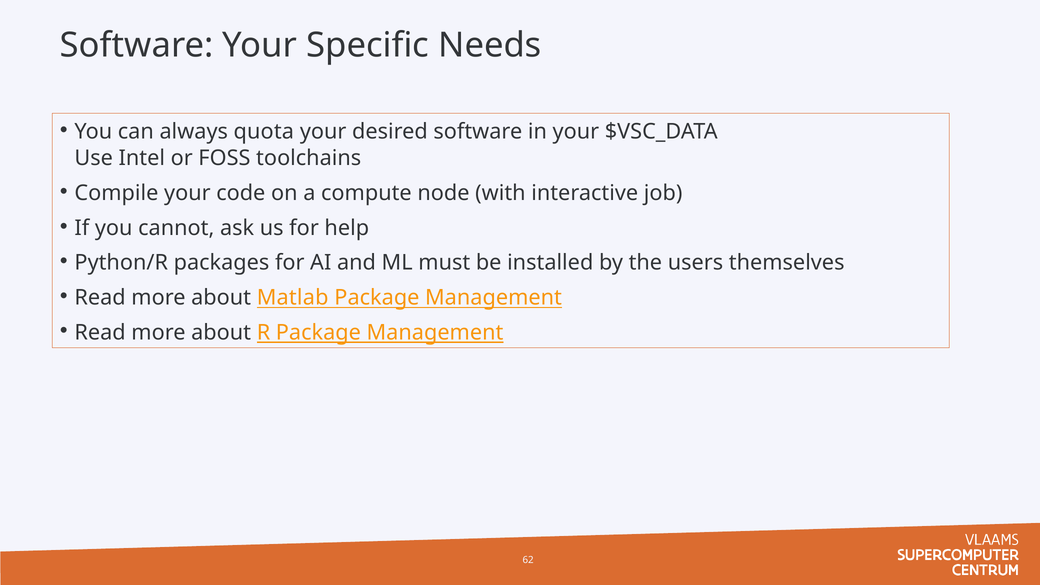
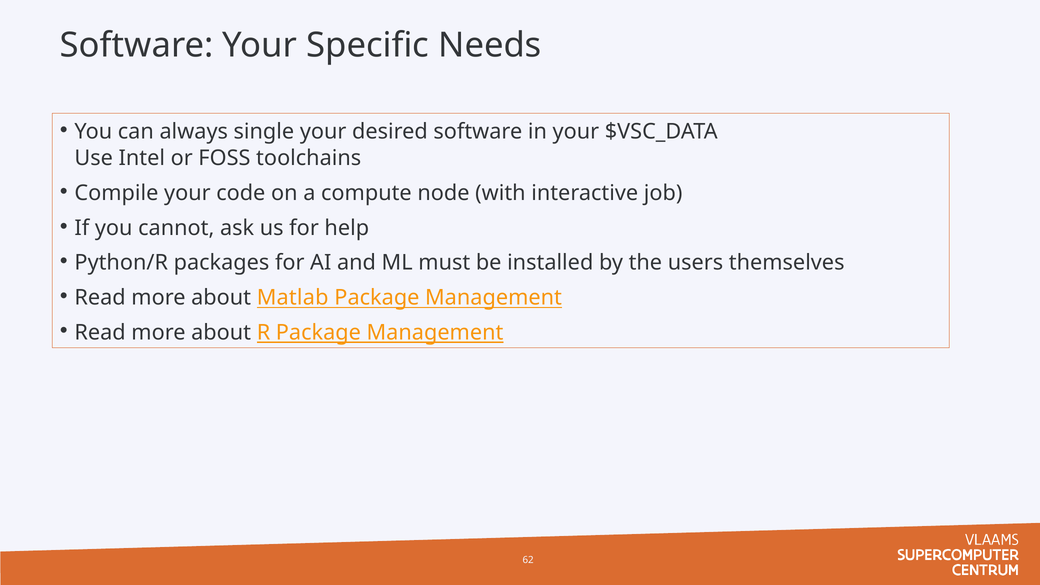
quota: quota -> single (264, 132)
